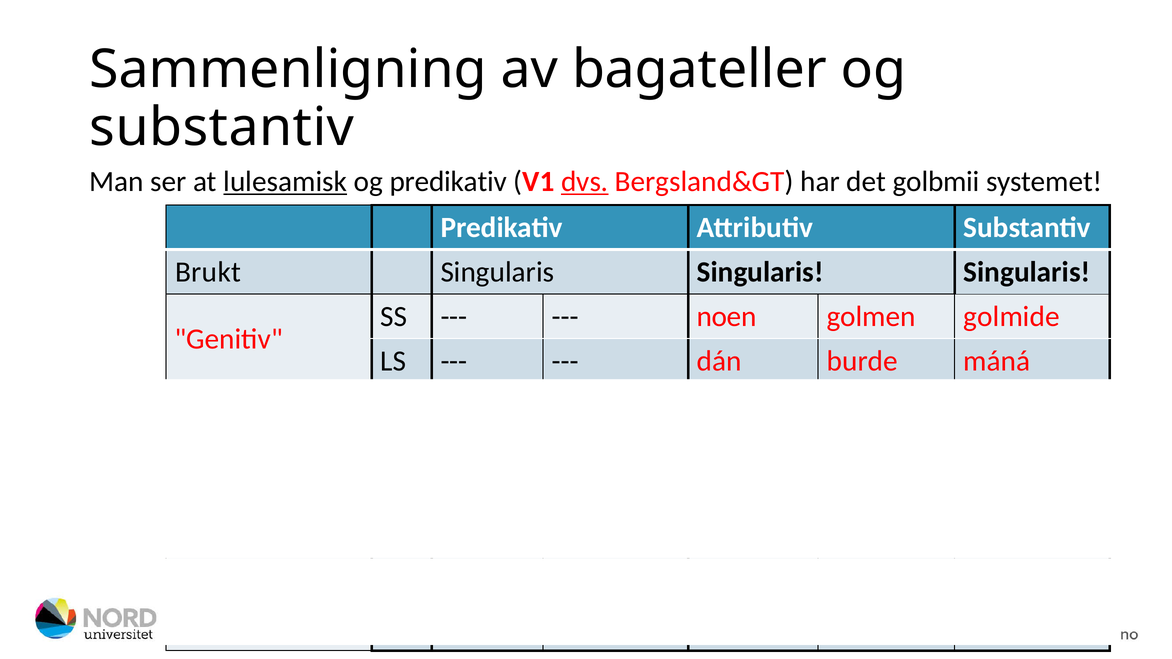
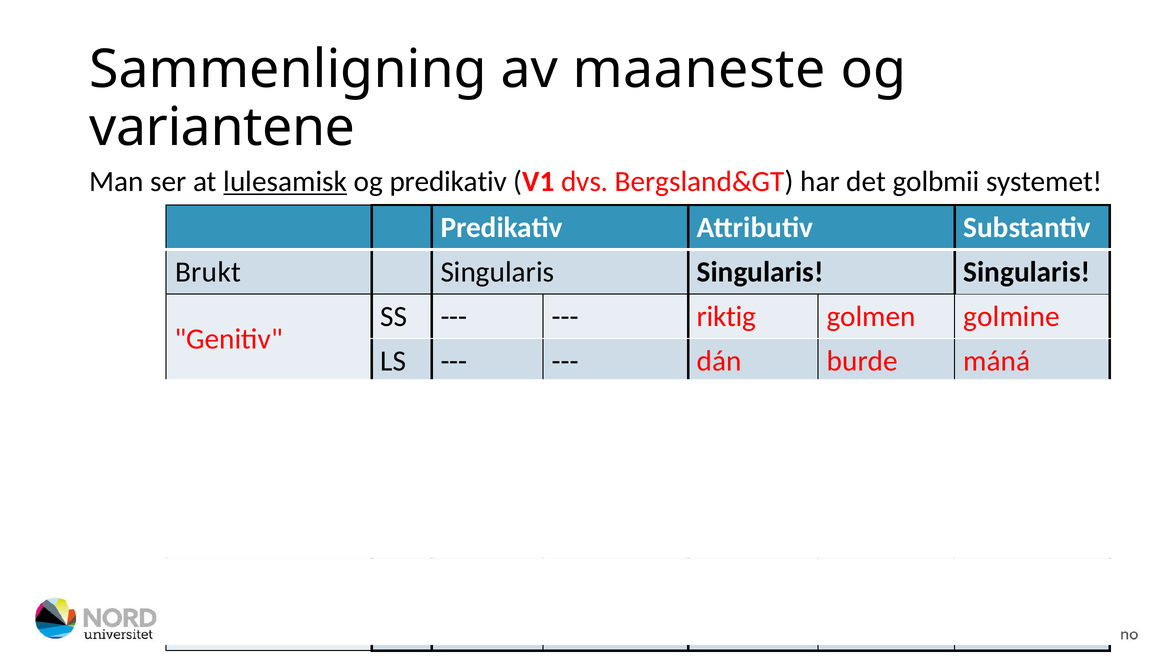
av bagateller: bagateller -> maaneste (699, 69)
substantiv: substantiv -> variantene (222, 127)
dvs underline: present -> none (585, 182)
noen: noen -> riktig (726, 317)
golmide: golmide -> golmine (1012, 317)
